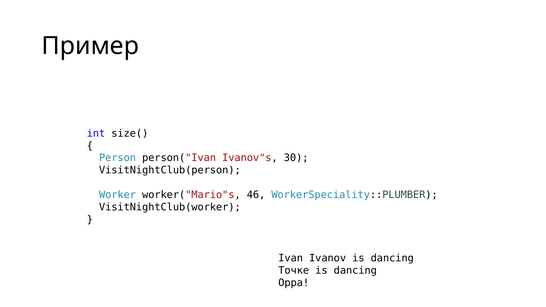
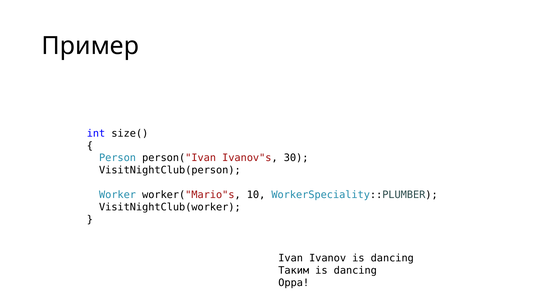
46: 46 -> 10 (256, 195)
Точке: Точке -> Таким (294, 270)
